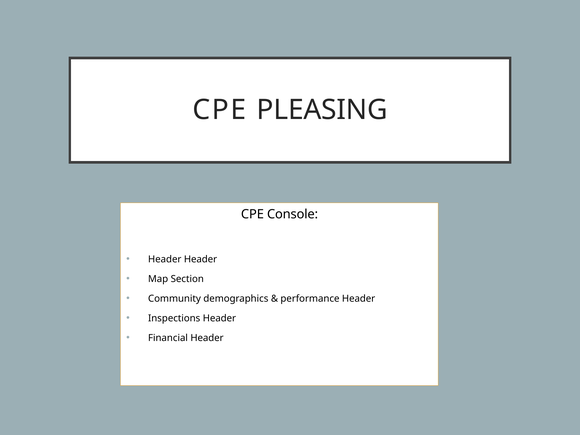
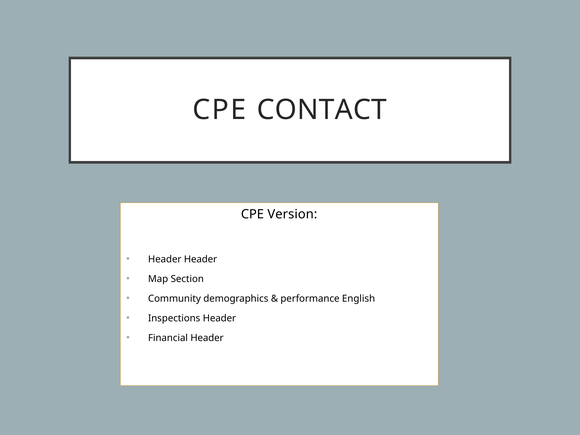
PLEASING: PLEASING -> CONTACT (322, 110)
Console: Console -> Version (292, 214)
performance Header: Header -> English (359, 299)
